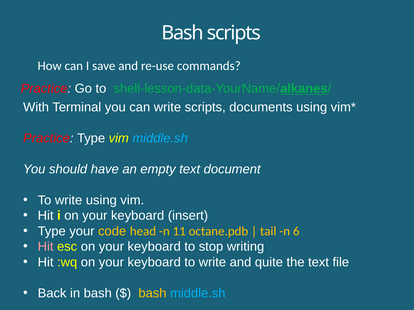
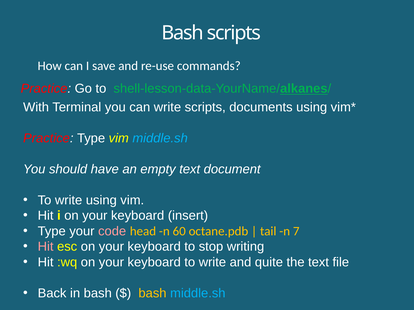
code colour: yellow -> pink (112, 231)
11: 11 -> 60 (179, 231)
6: 6 -> 7 (296, 231)
